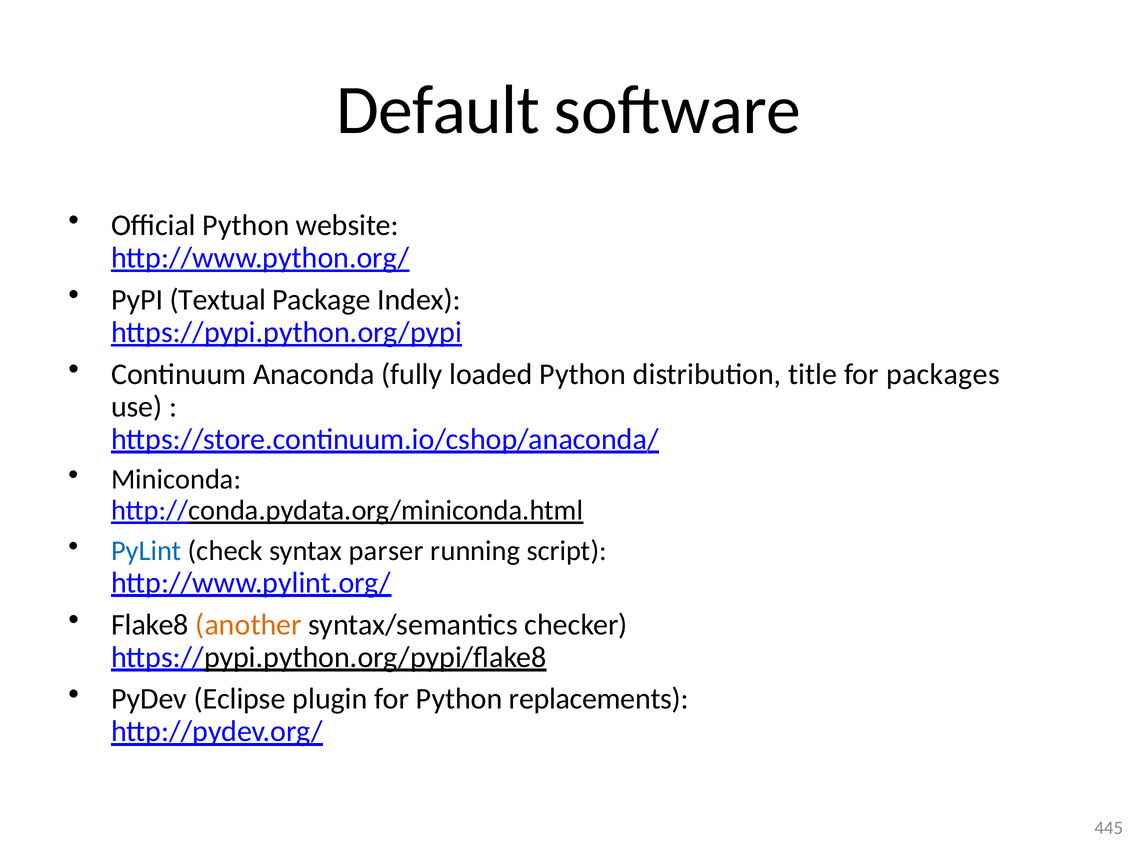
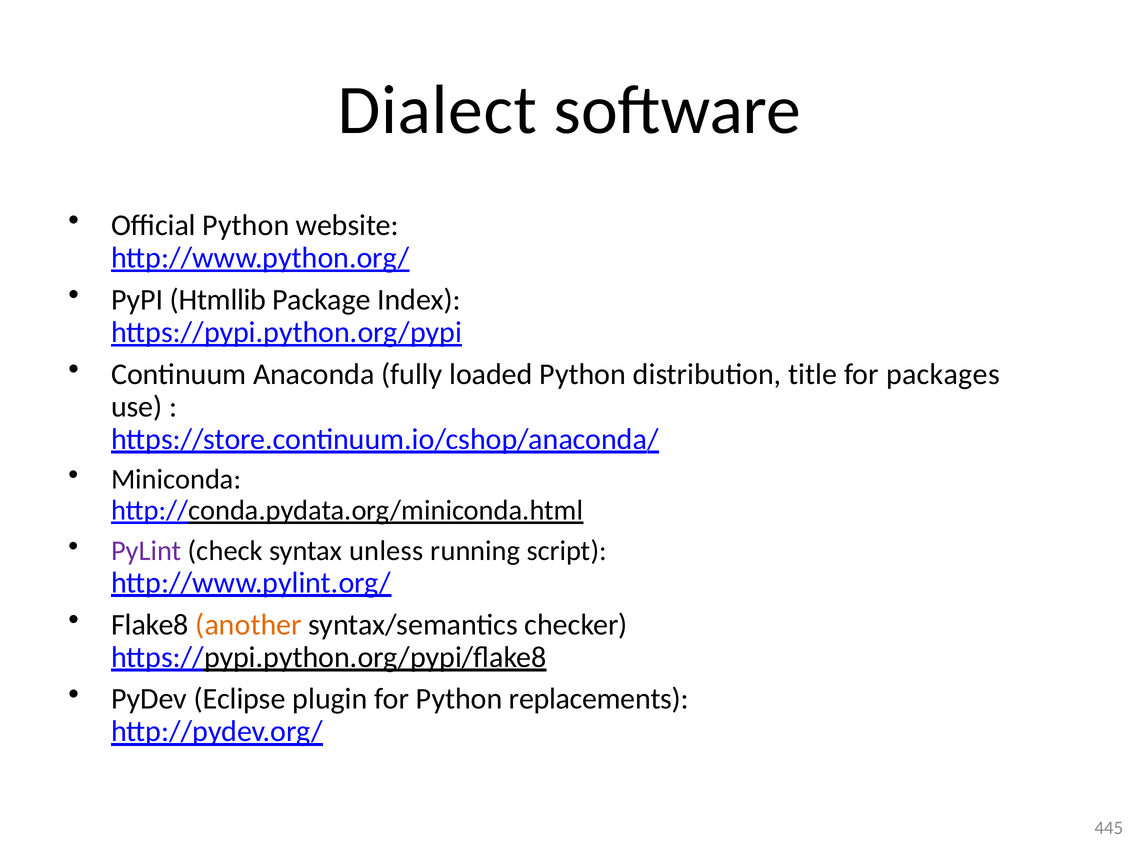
Default: Default -> Dialect (437, 110)
Textual: Textual -> Htmllib (218, 300)
PyLint colour: blue -> purple (146, 550)
parser: parser -> unless (386, 550)
